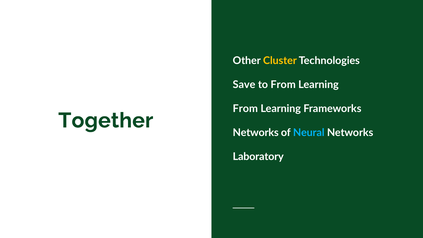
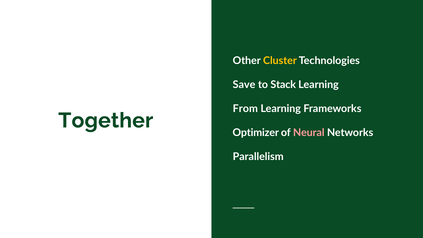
to From: From -> Stack (283, 85)
Networks: Networks -> Optimizer (256, 133)
Neural colour: light blue -> pink (309, 133)
Laboratory: Laboratory -> Parallelism (258, 157)
